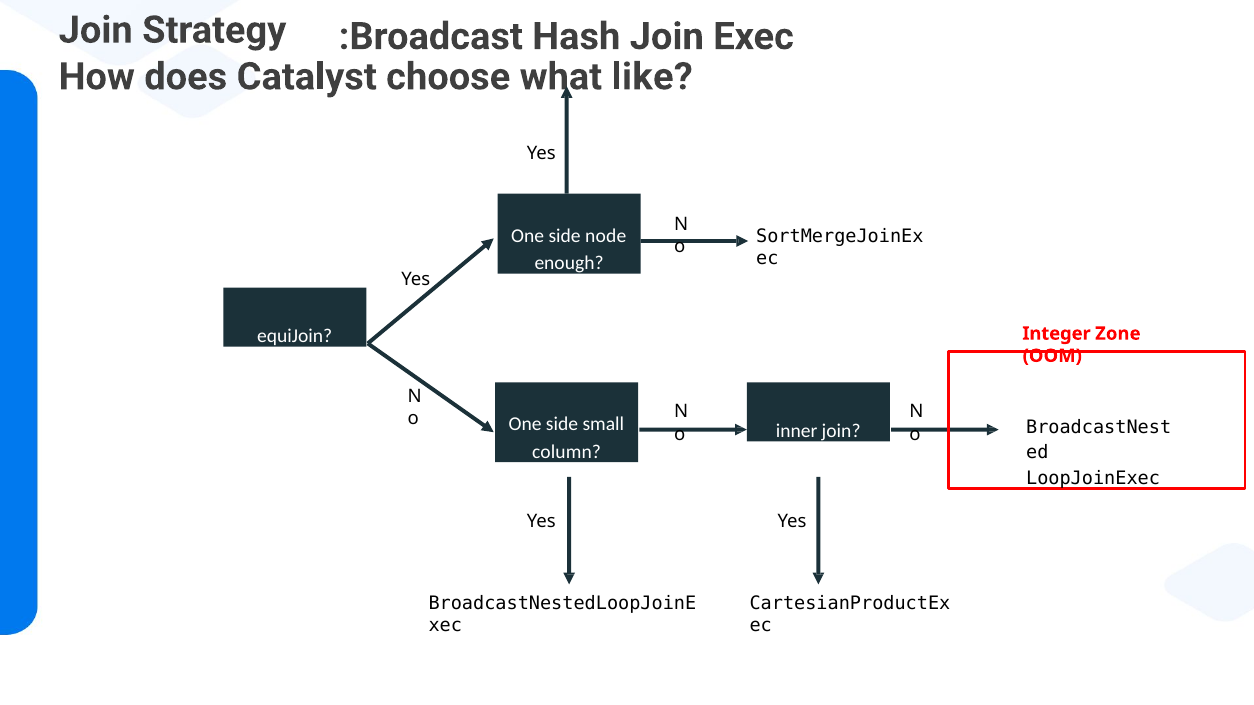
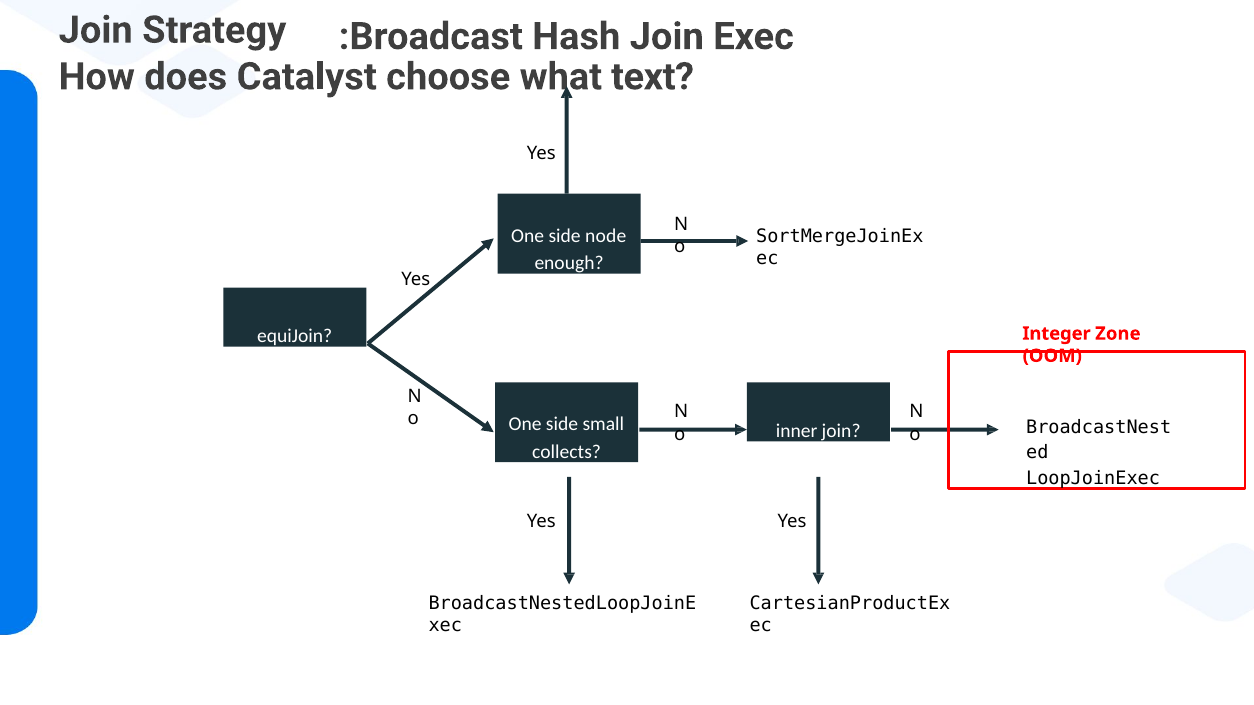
like: like -> text (653, 77)
column: column -> collects (567, 452)
